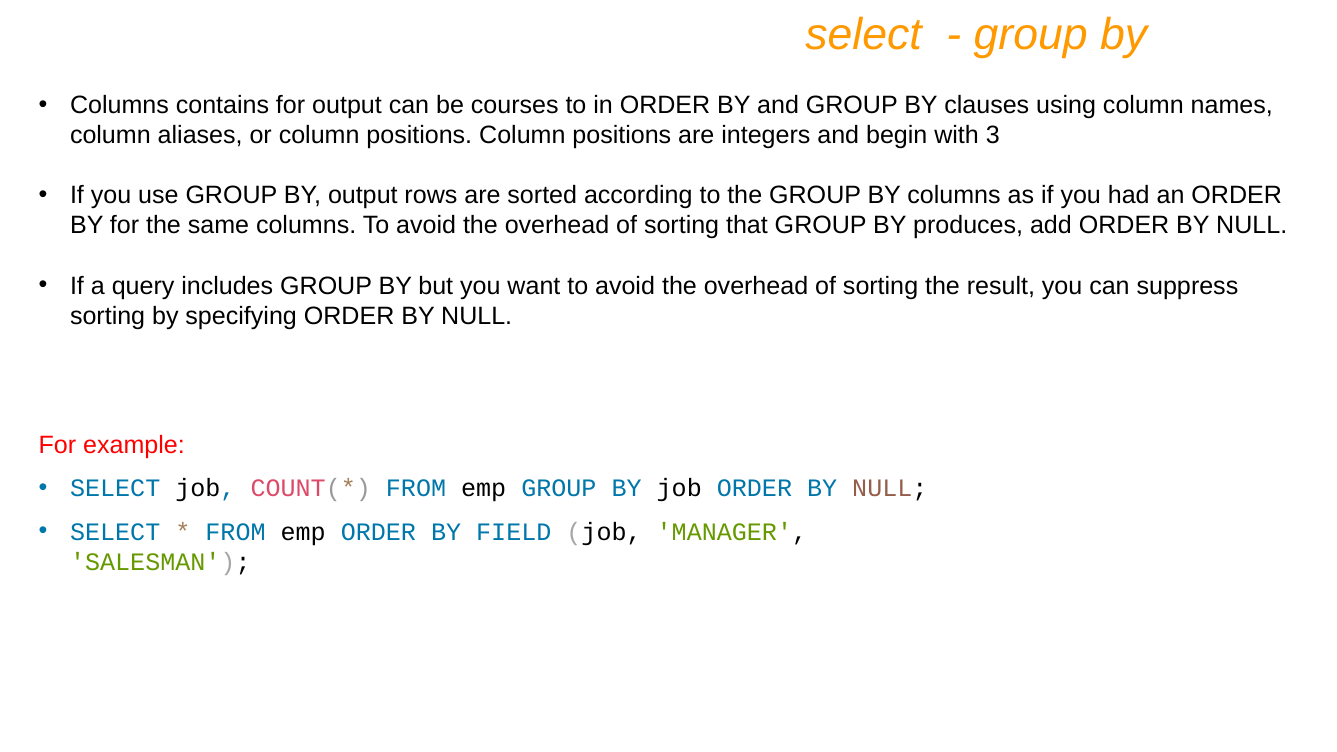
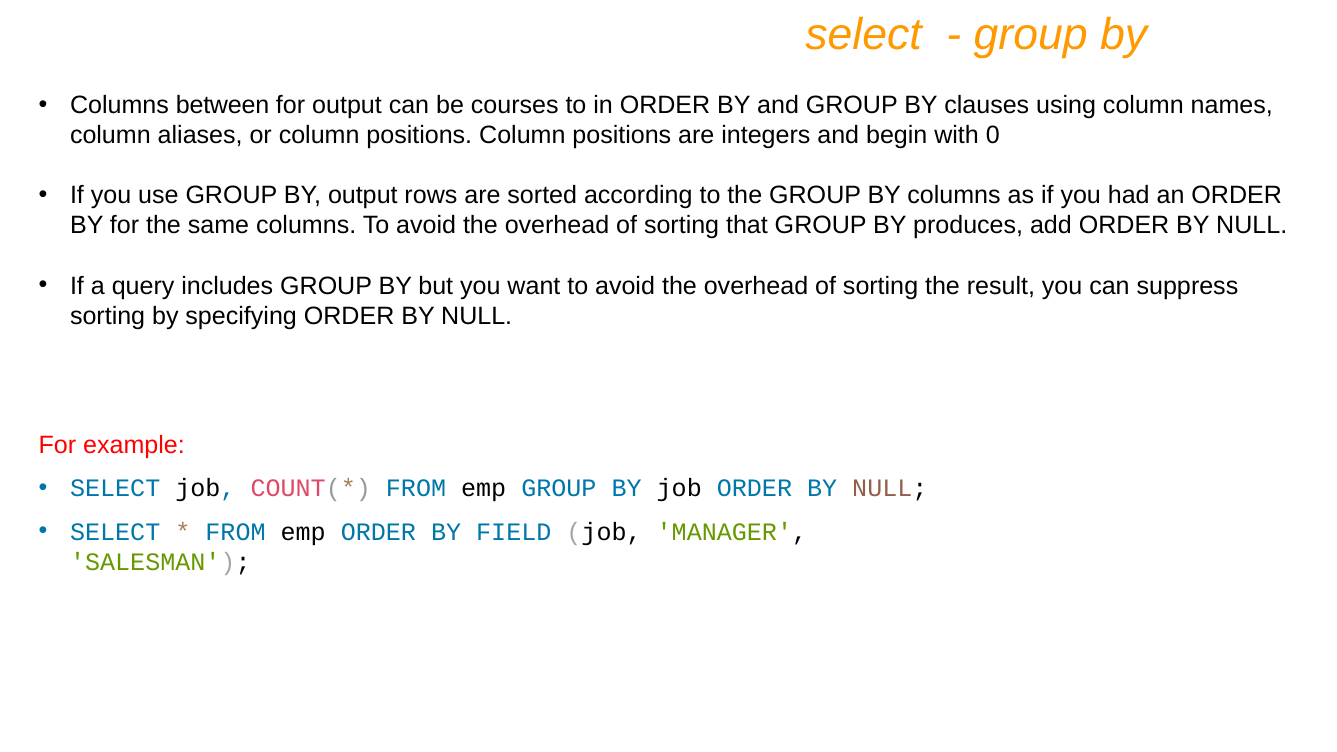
contains: contains -> between (223, 105)
3: 3 -> 0 (993, 135)
